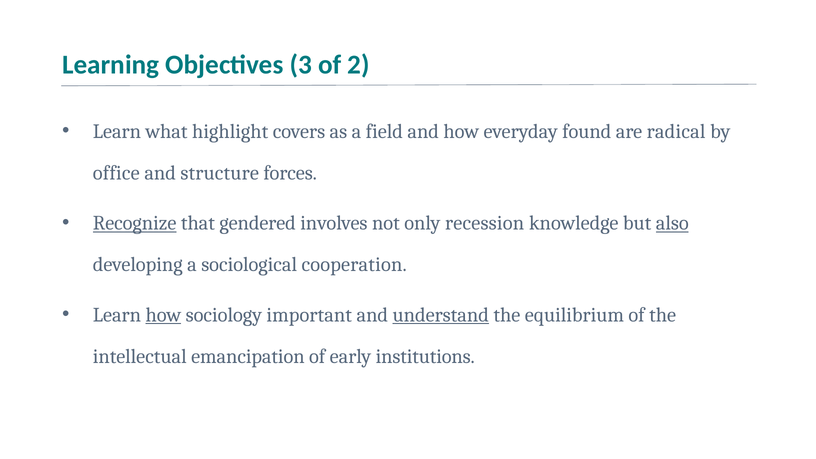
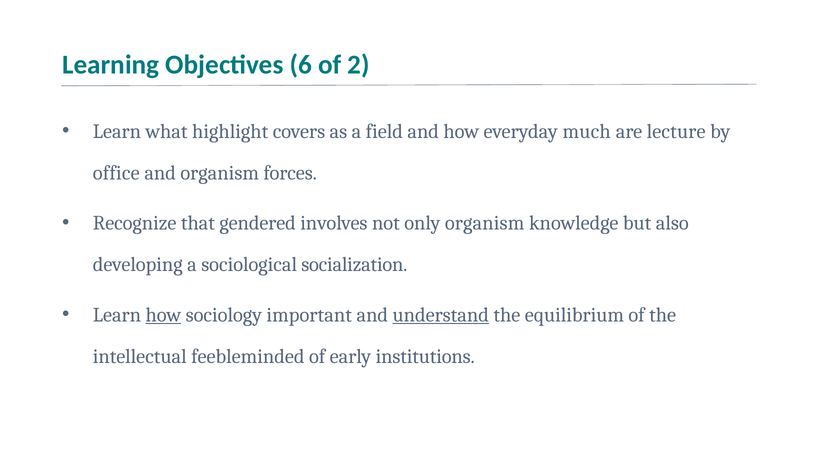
3: 3 -> 6 (301, 65)
found: found -> much (587, 131)
radical: radical -> lecture (676, 131)
and structure: structure -> organism (220, 173)
Recognize underline: present -> none (135, 223)
only recession: recession -> organism (485, 223)
also underline: present -> none (672, 223)
cooperation: cooperation -> socialization (354, 265)
emancipation: emancipation -> feebleminded (248, 356)
